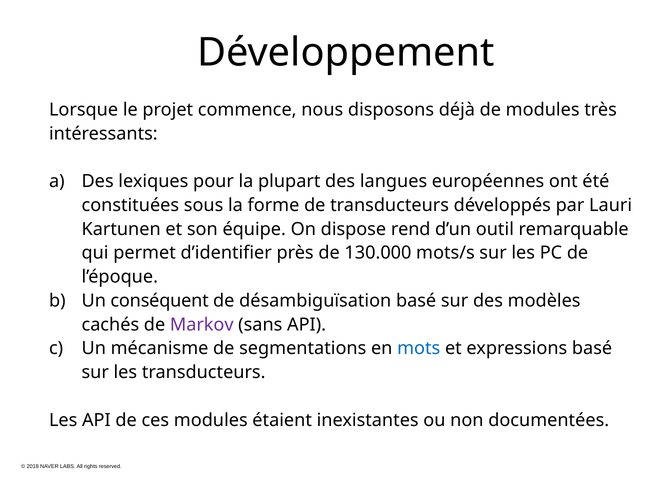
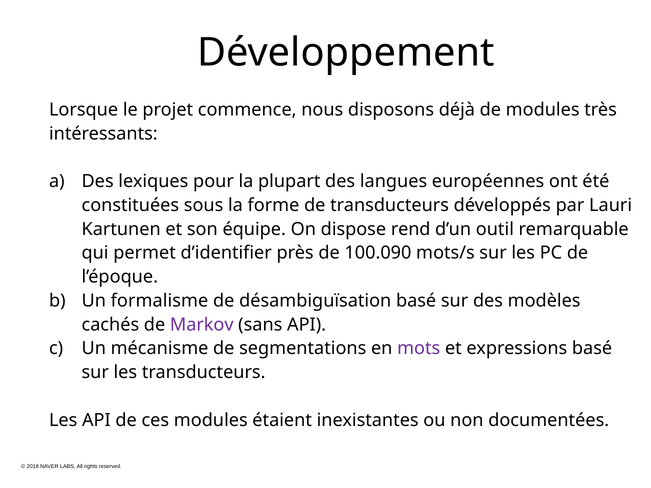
130.000: 130.000 -> 100.090 (378, 253)
conséquent: conséquent -> formalisme (159, 301)
mots colour: blue -> purple (419, 349)
